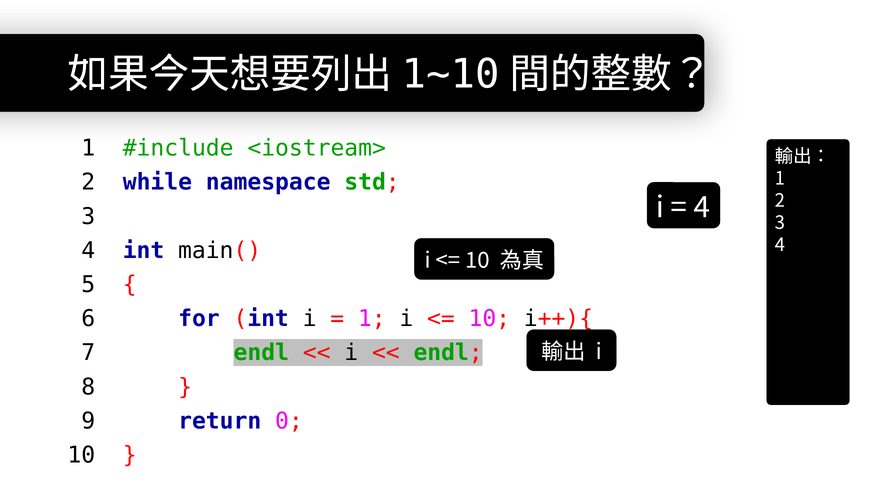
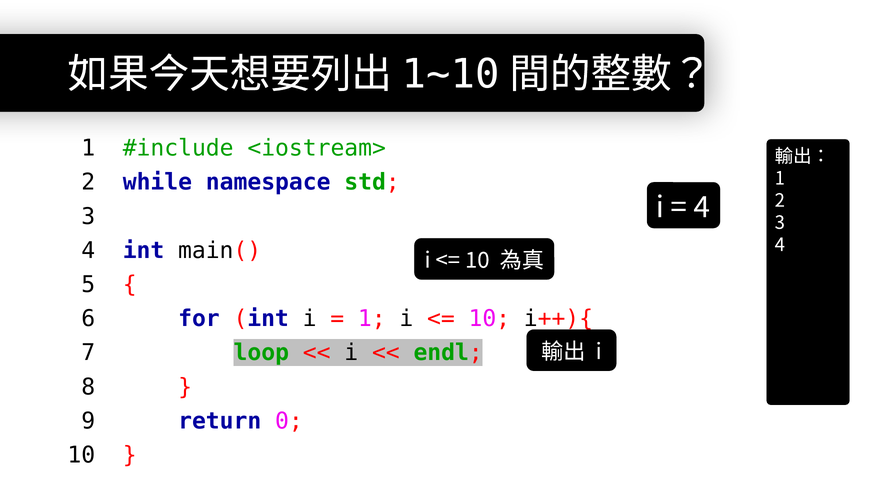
7 endl: endl -> loop (261, 353)
